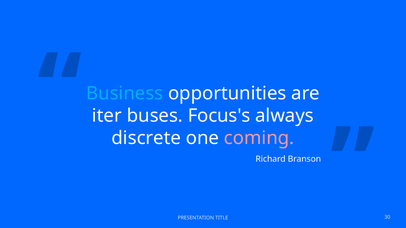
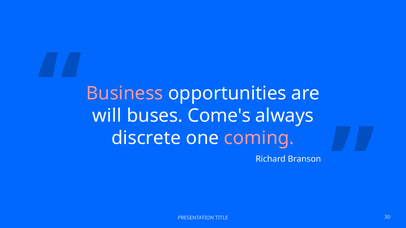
Business colour: light blue -> pink (125, 94)
iter: iter -> will (107, 116)
Focus's: Focus's -> Come's (219, 116)
